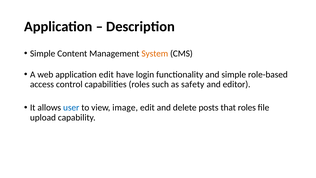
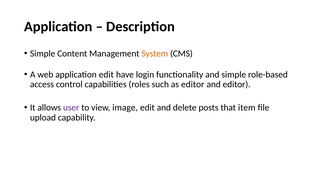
as safety: safety -> editor (193, 84)
user colour: blue -> purple (71, 107)
that roles: roles -> item (247, 107)
